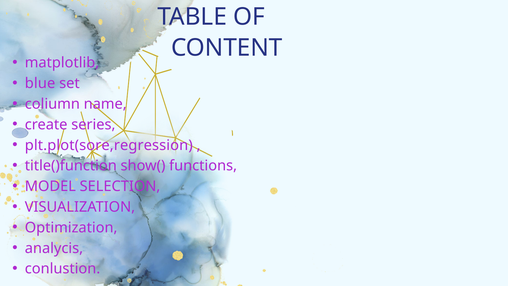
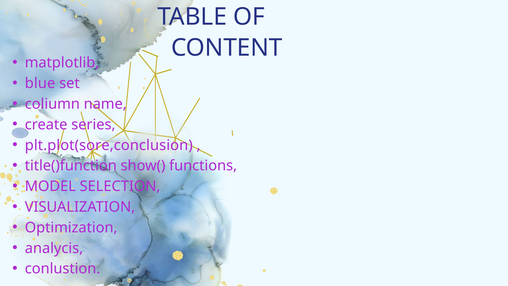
plt.plot(sore,regression: plt.plot(sore,regression -> plt.plot(sore,conclusion (109, 145)
